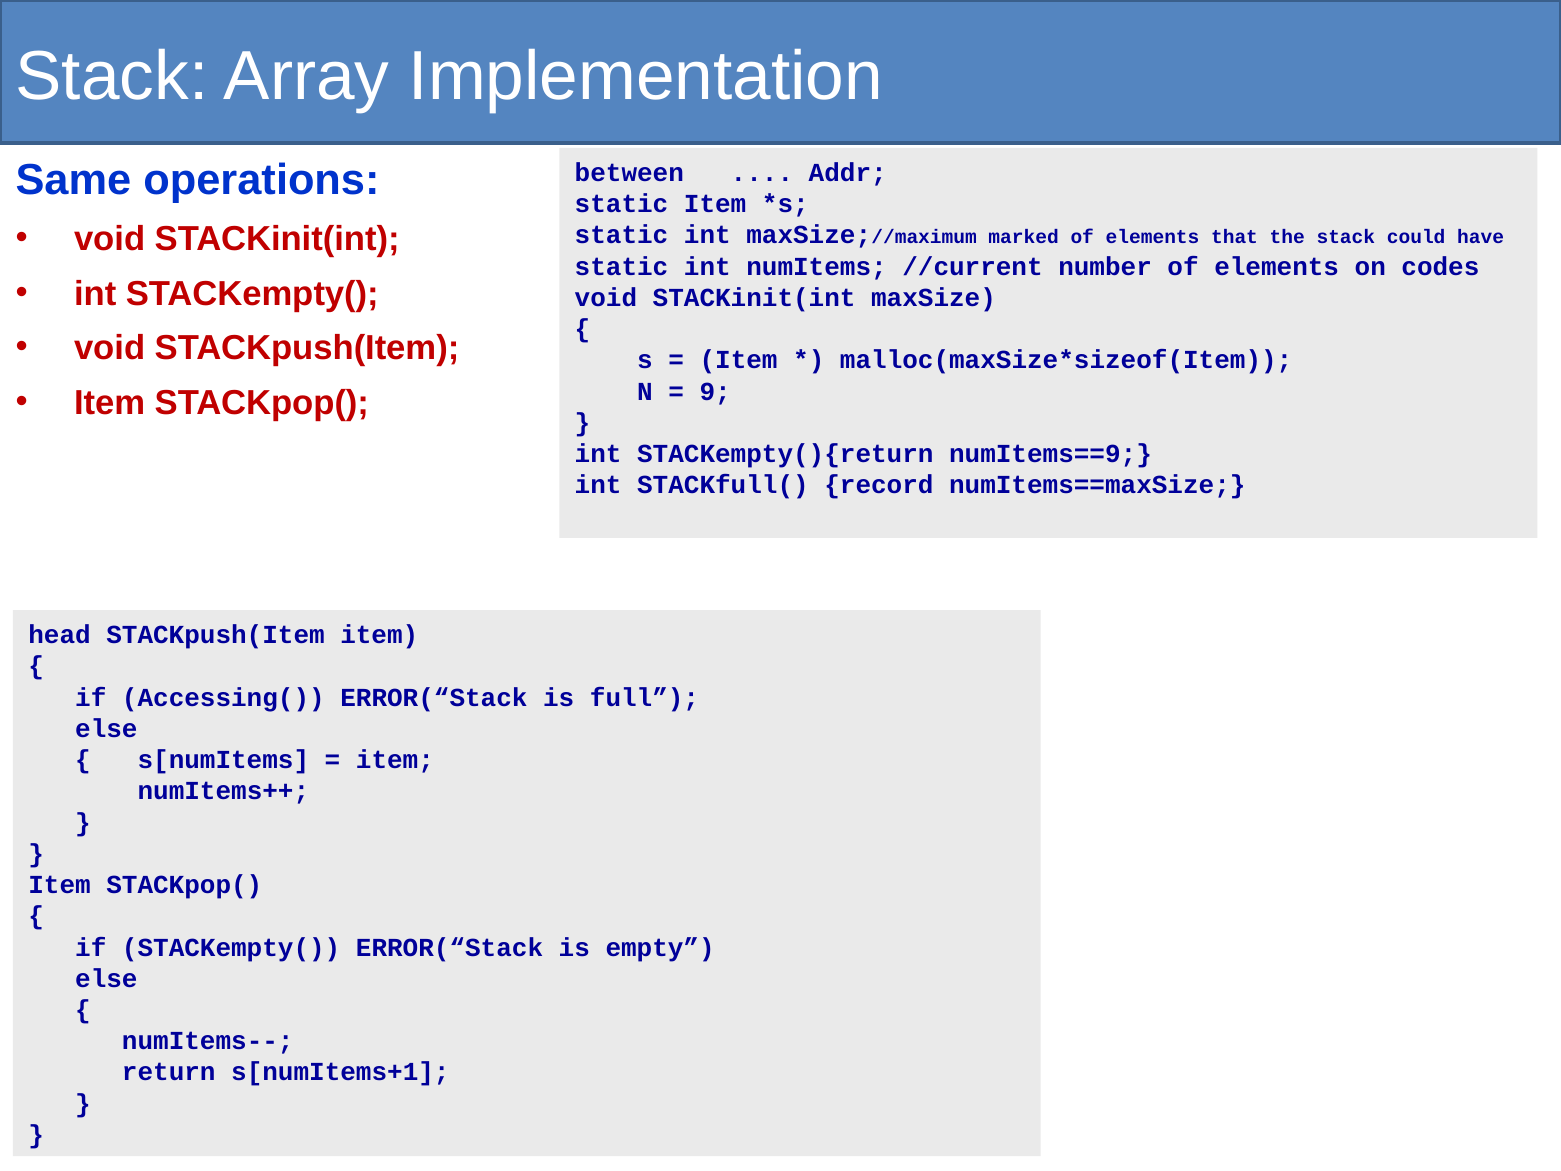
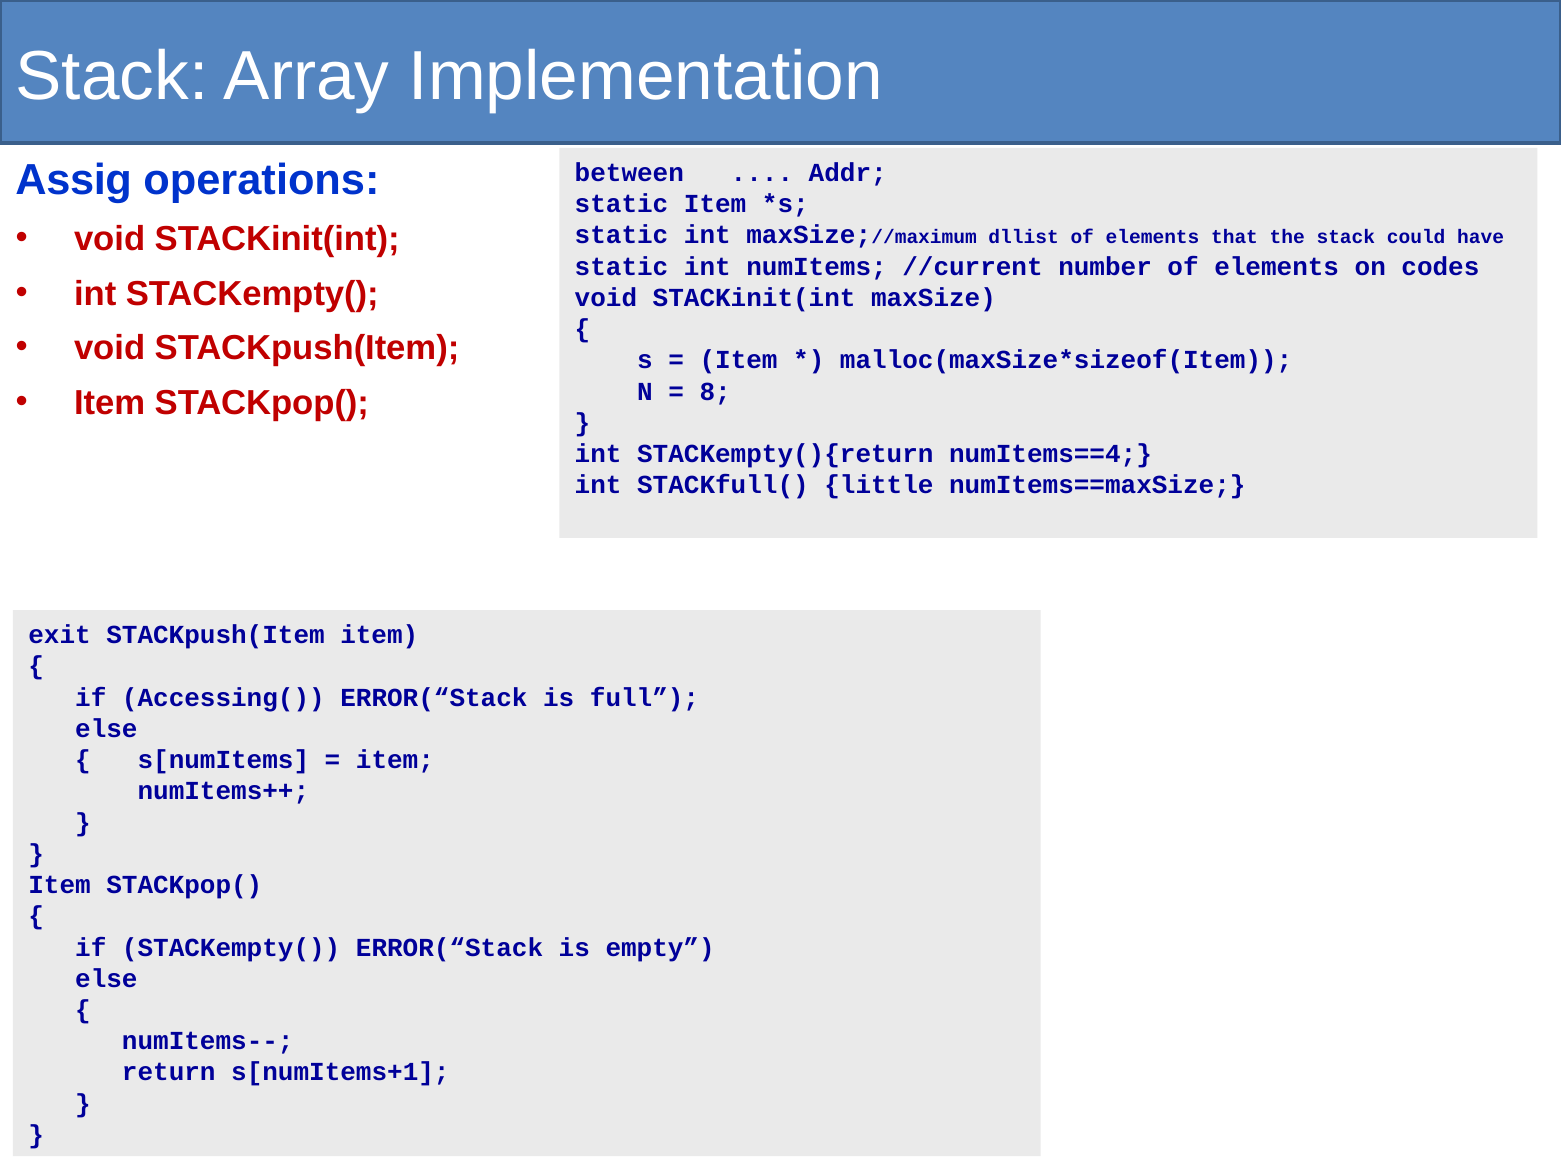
Same: Same -> Assig (74, 180)
marked: marked -> dllist (1024, 237)
9: 9 -> 8 (715, 391)
numItems==9: numItems==9 -> numItems==4 (1050, 454)
record: record -> little (879, 485)
head: head -> exit (60, 635)
